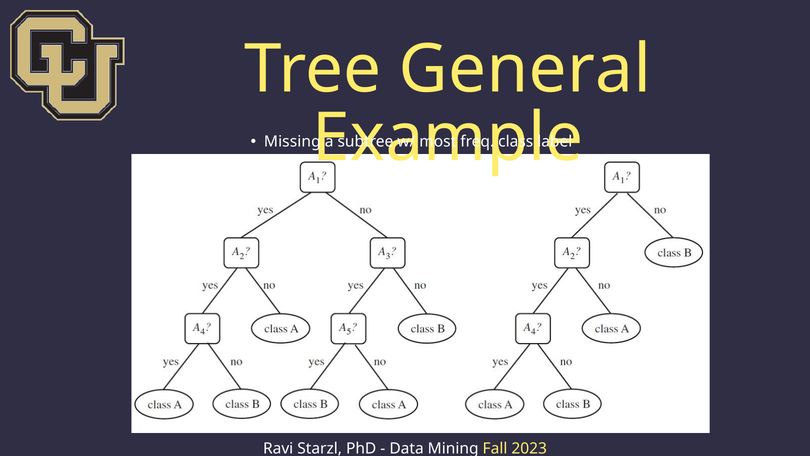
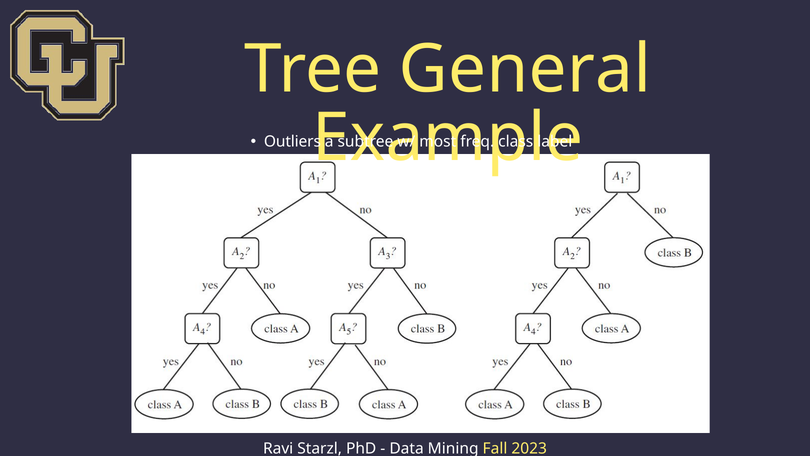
Missing: Missing -> Outliers (292, 142)
